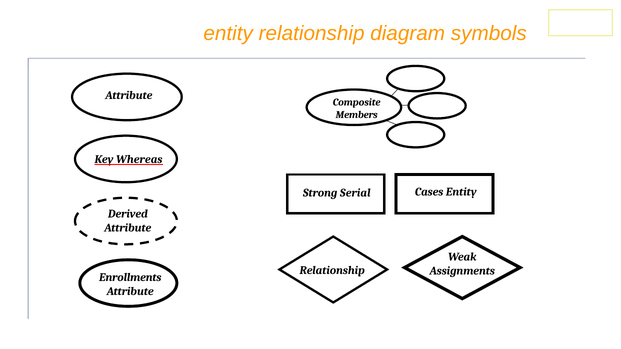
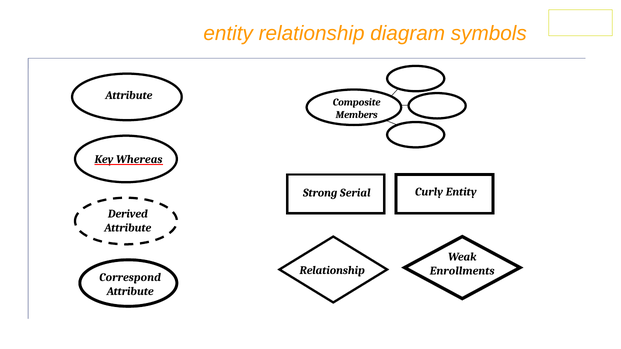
Cases: Cases -> Curly (429, 192)
Assignments: Assignments -> Enrollments (462, 271)
Enrollments: Enrollments -> Correspond (130, 278)
